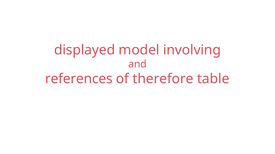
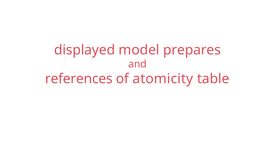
involving: involving -> prepares (192, 50)
therefore: therefore -> atomicity (163, 79)
